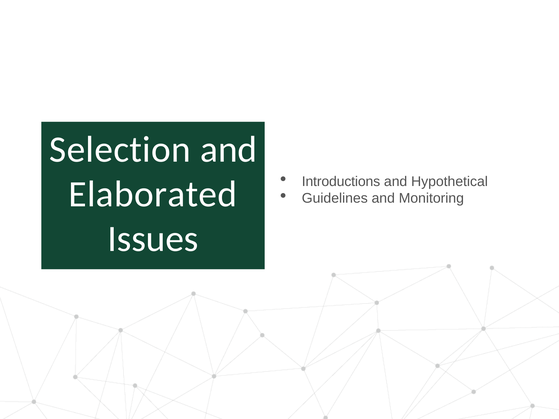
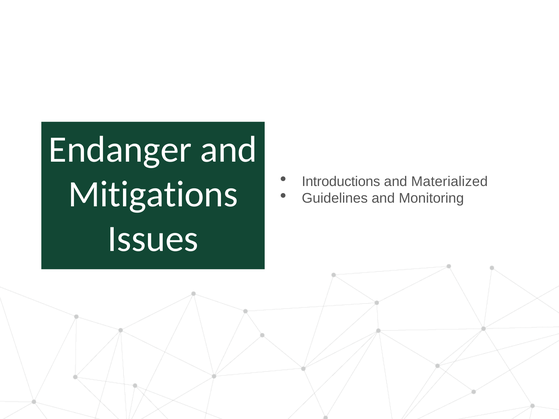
Selection: Selection -> Endanger (120, 150)
Hypothetical: Hypothetical -> Materialized (449, 182)
Elaborated: Elaborated -> Mitigations (153, 194)
